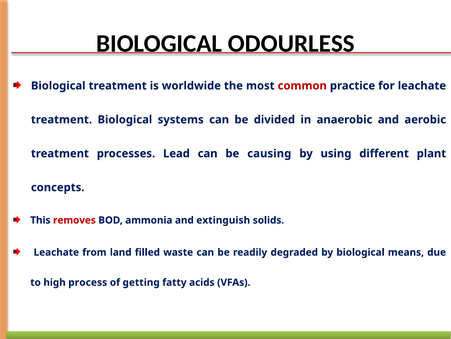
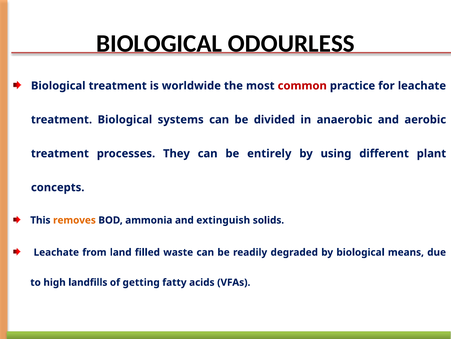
Lead: Lead -> They (176, 153)
causing: causing -> entirely (269, 153)
removes colour: red -> orange (74, 220)
process: process -> landfills (88, 282)
